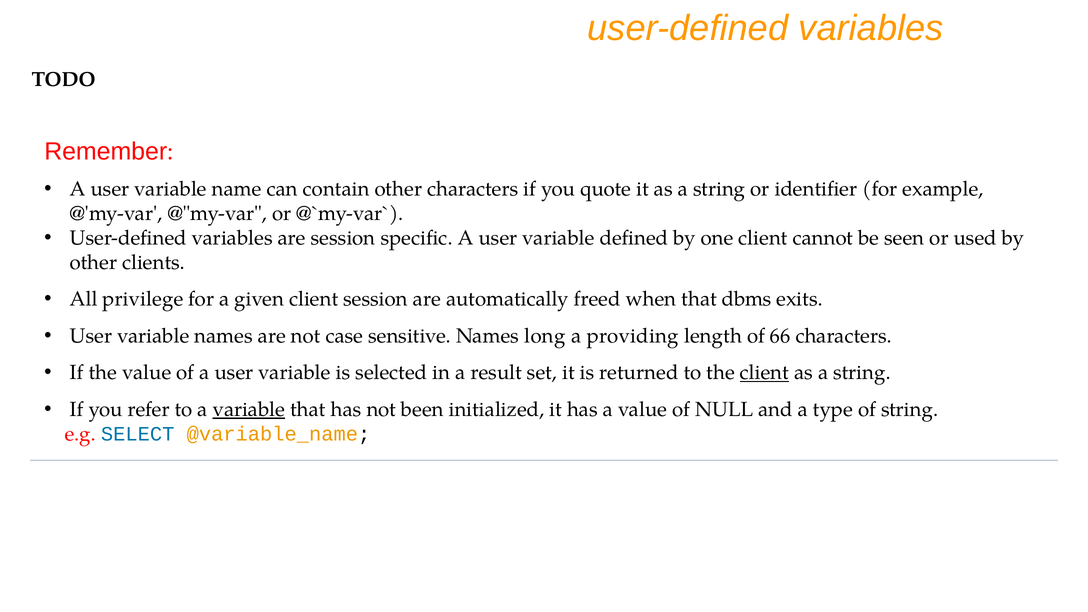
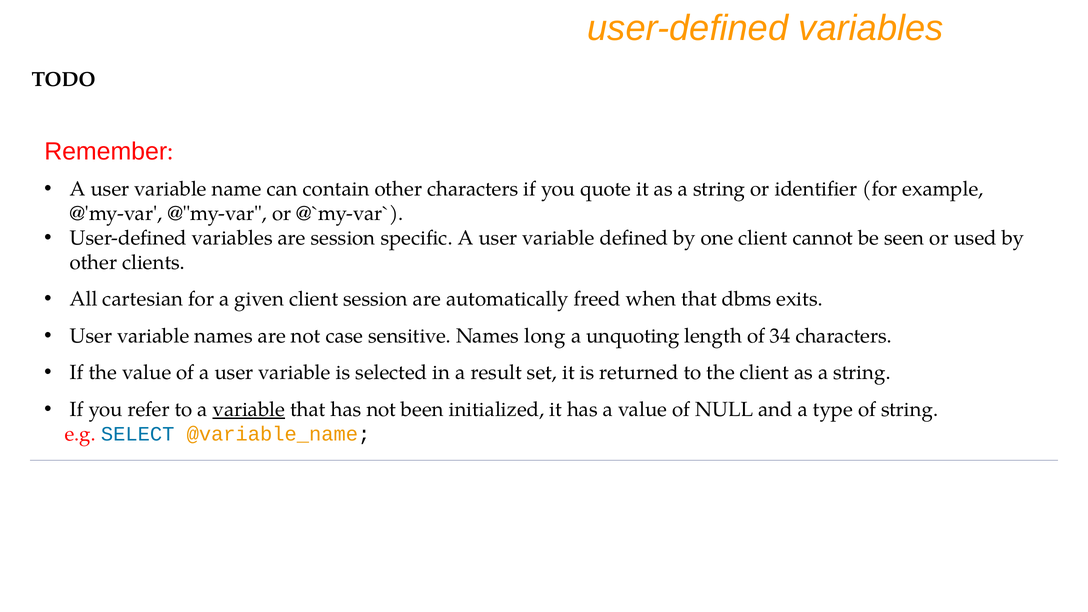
privilege: privilege -> cartesian (143, 299)
providing: providing -> unquoting (633, 336)
66: 66 -> 34 (780, 336)
client underline: present -> none (764, 373)
